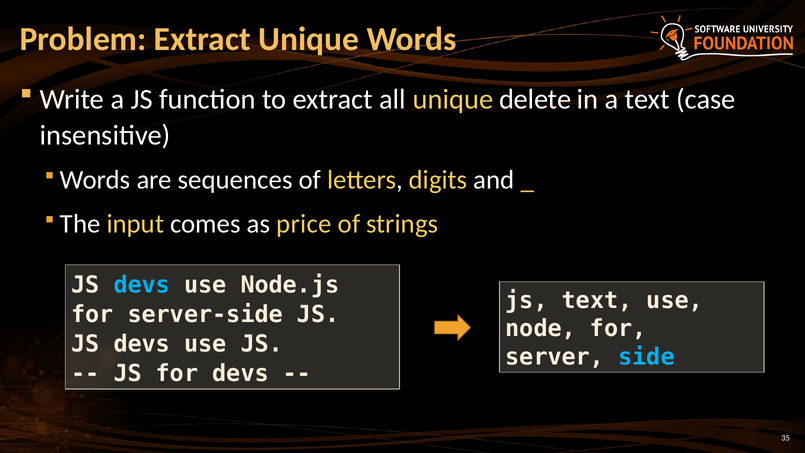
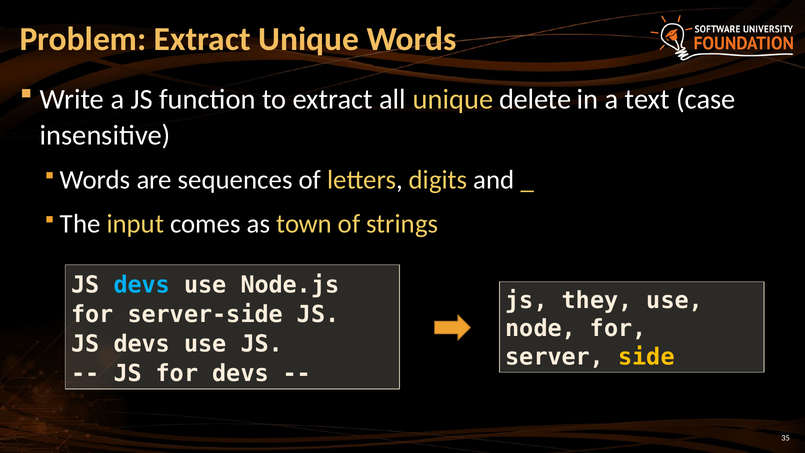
price: price -> town (304, 224)
js text: text -> they (597, 300)
side colour: light blue -> yellow (646, 357)
